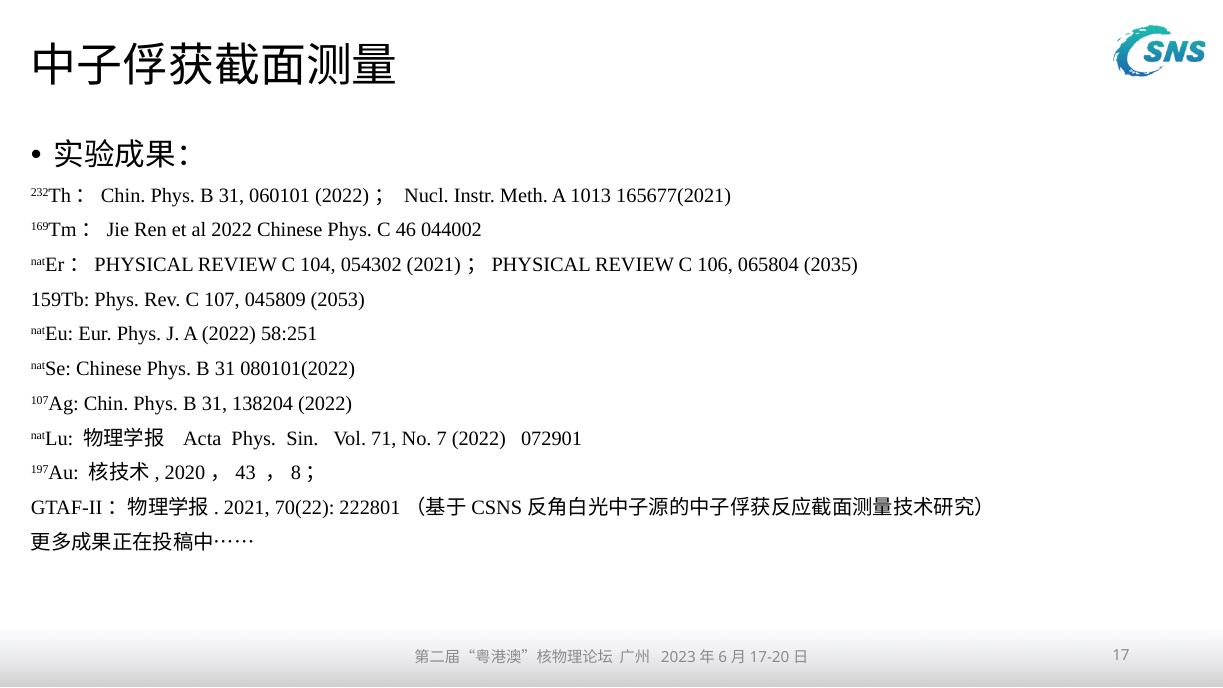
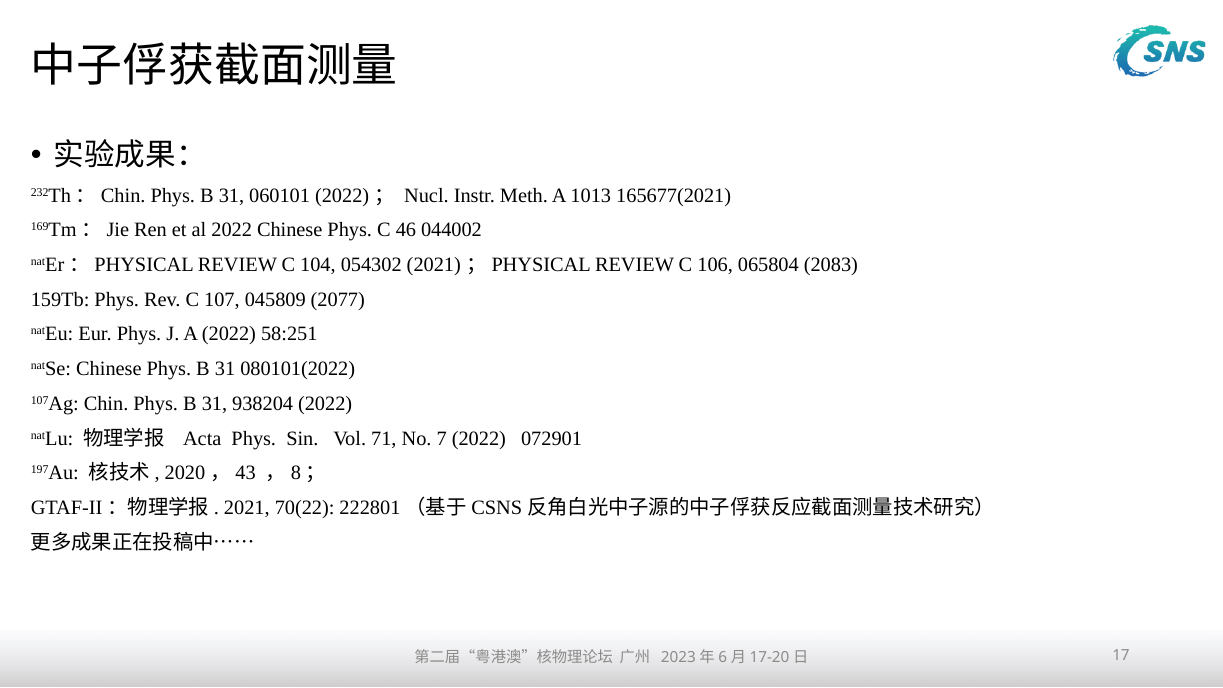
2035: 2035 -> 2083 (831, 265)
2053: 2053 -> 2077 (338, 300)
138204: 138204 -> 938204 (263, 404)
